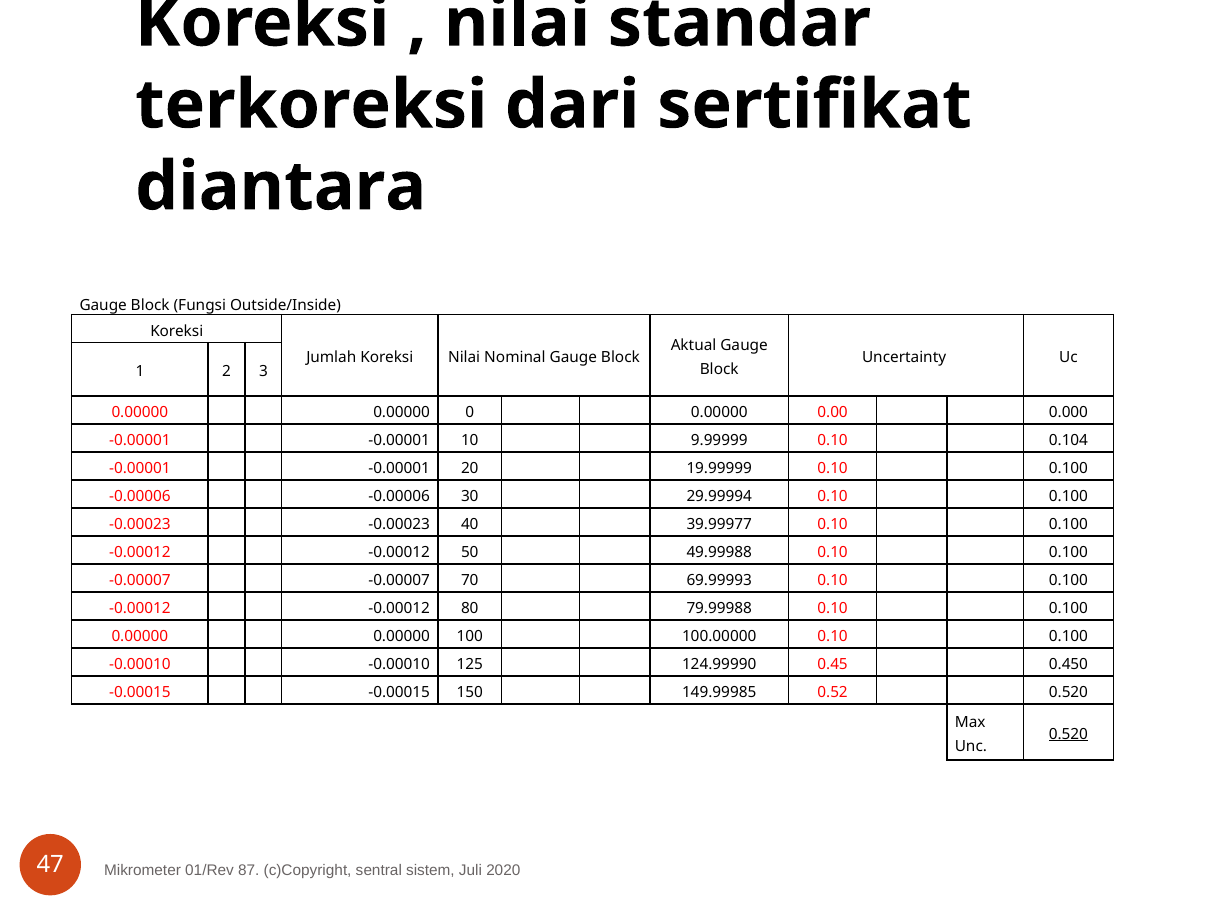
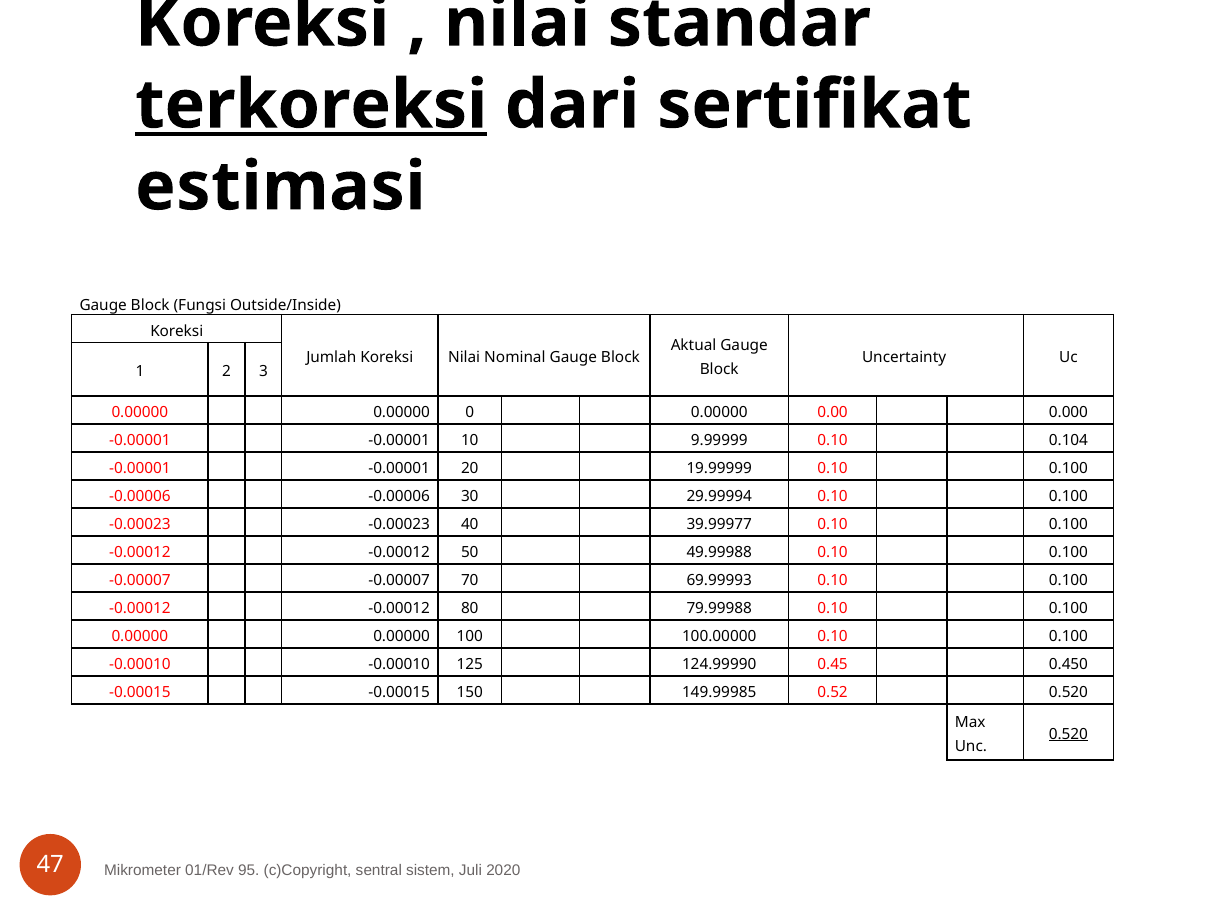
terkoreksi underline: none -> present (311, 105)
diantara: diantara -> estimasi (280, 187)
87: 87 -> 95 (249, 871)
